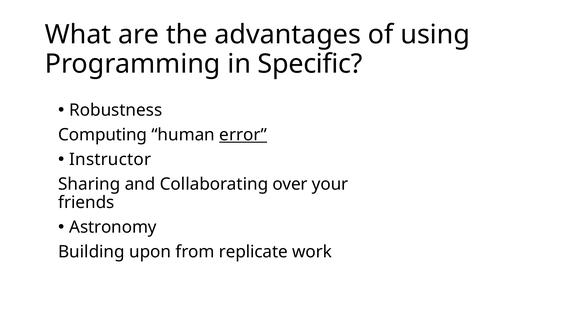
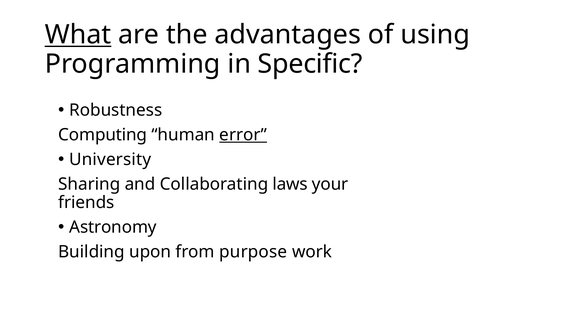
What underline: none -> present (78, 35)
Instructor: Instructor -> University (110, 160)
over: over -> laws (290, 184)
replicate: replicate -> purpose (253, 252)
